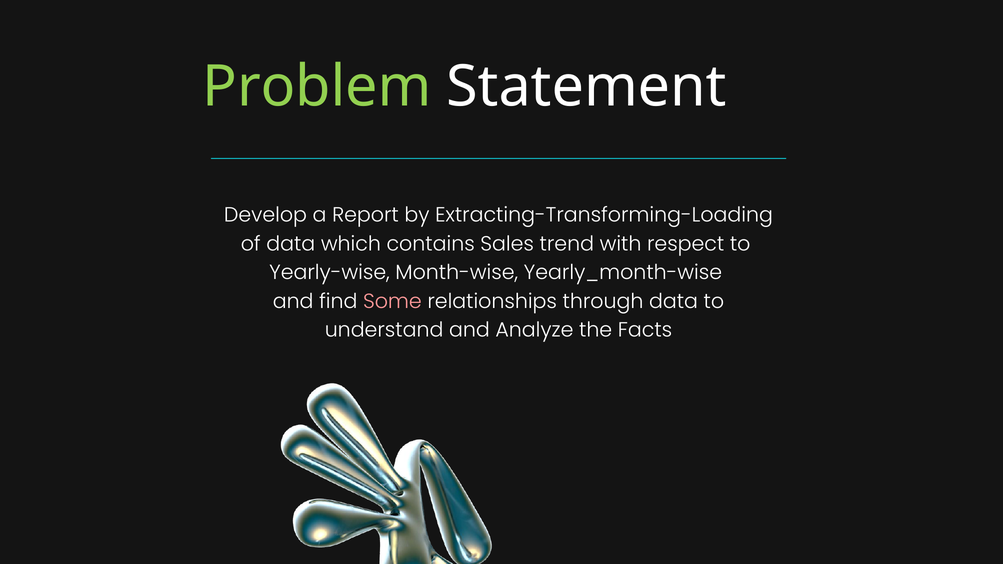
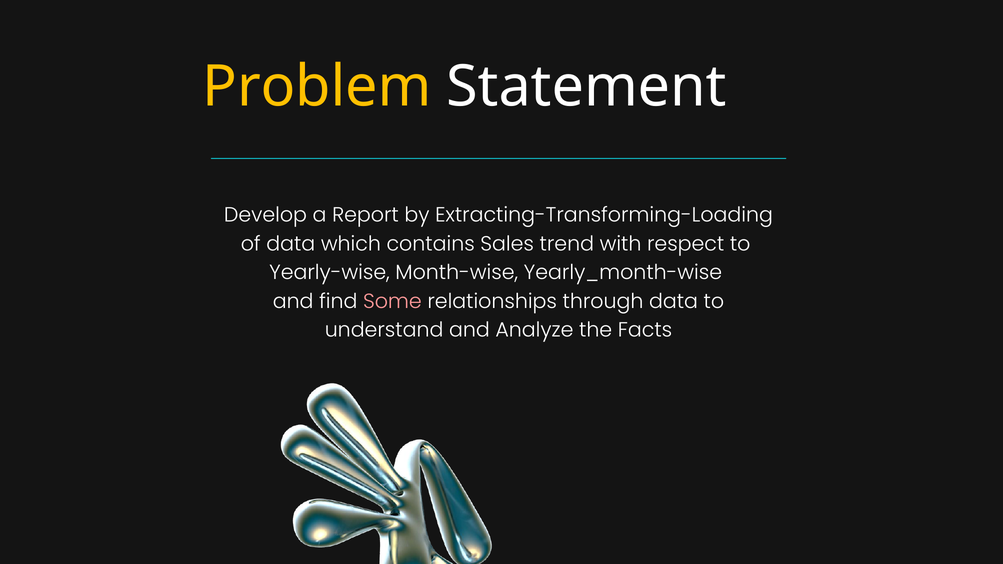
Problem colour: light green -> yellow (317, 87)
